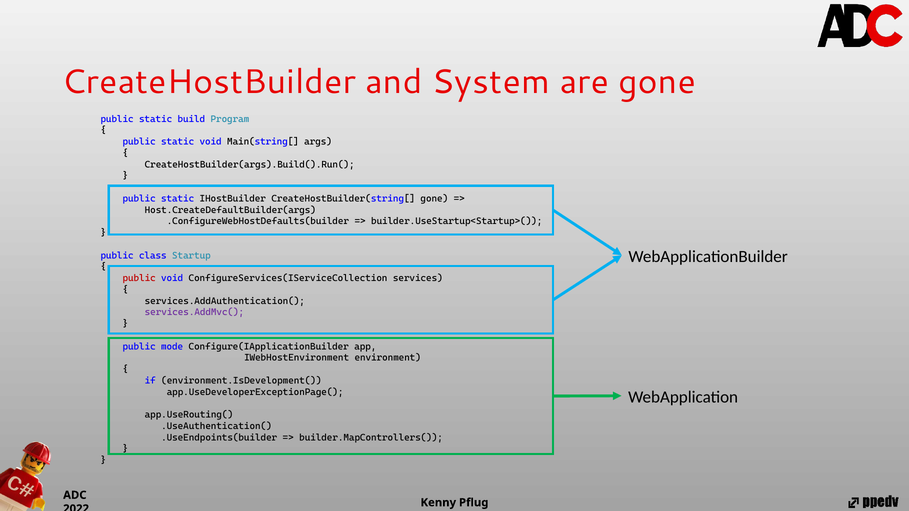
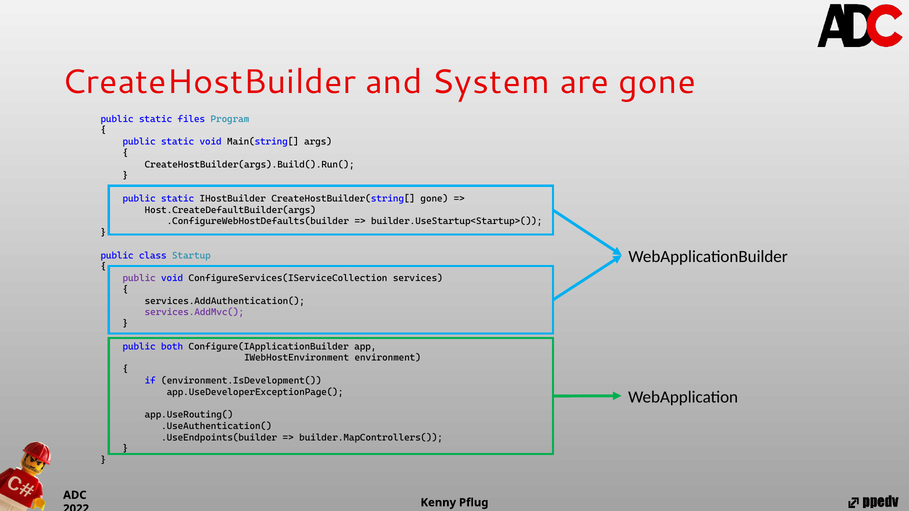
build: build -> files (191, 119)
public colour: red -> purple (139, 278)
mode: mode -> both (172, 347)
